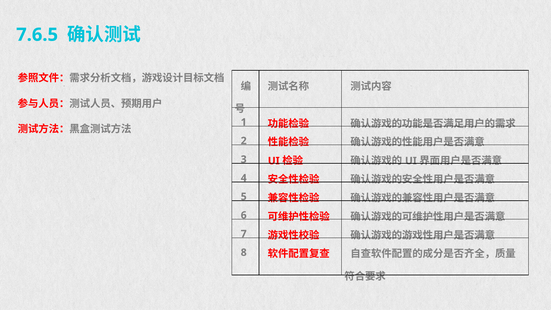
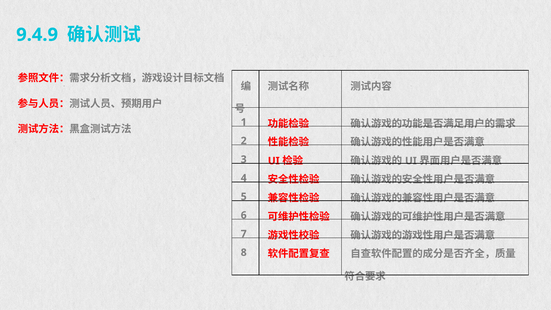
7.6.5: 7.6.5 -> 9.4.9 (37, 35)
